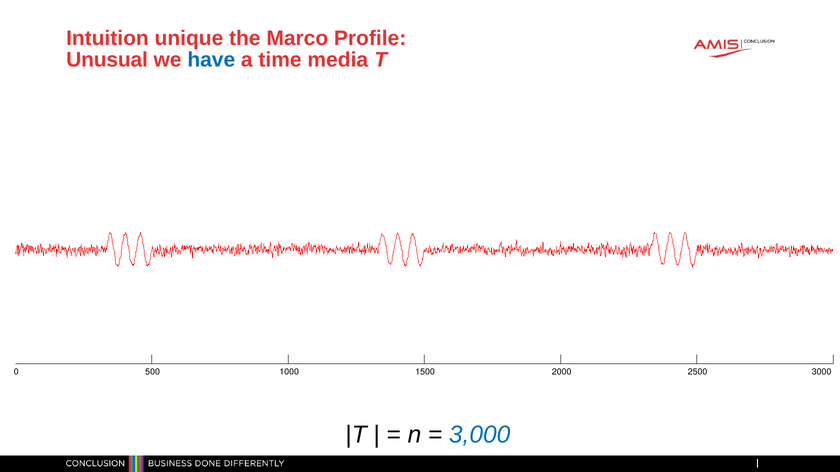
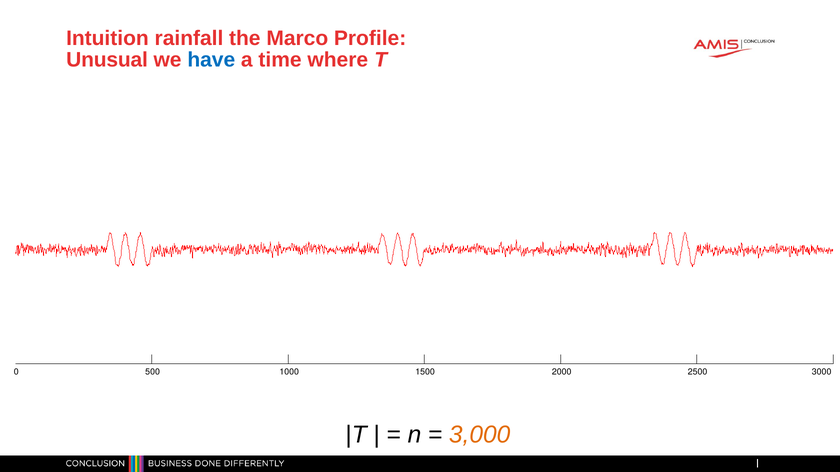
unique: unique -> rainfall (189, 38)
media: media -> where (338, 60)
3,000 colour: blue -> orange (480, 435)
